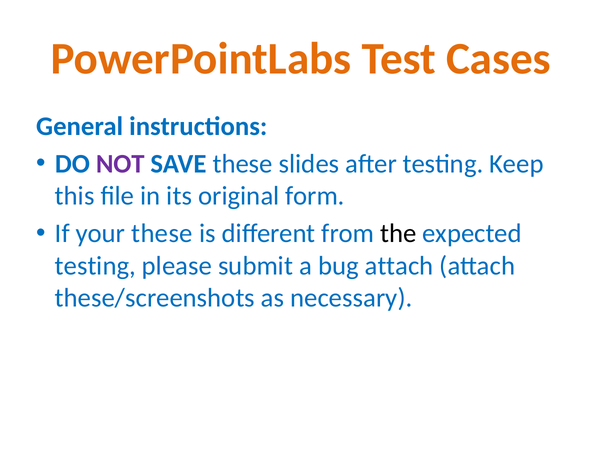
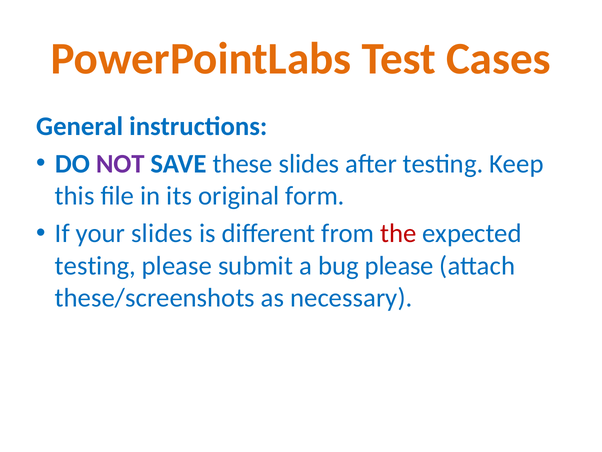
your these: these -> slides (162, 233)
the colour: black -> red (398, 233)
bug attach: attach -> please (399, 265)
